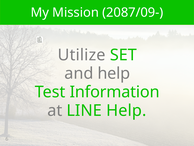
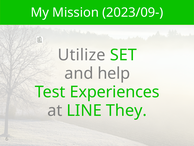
2087/09-: 2087/09- -> 2023/09- (133, 12)
Information: Information -> Experiences (115, 92)
LINE Help: Help -> They (126, 110)
